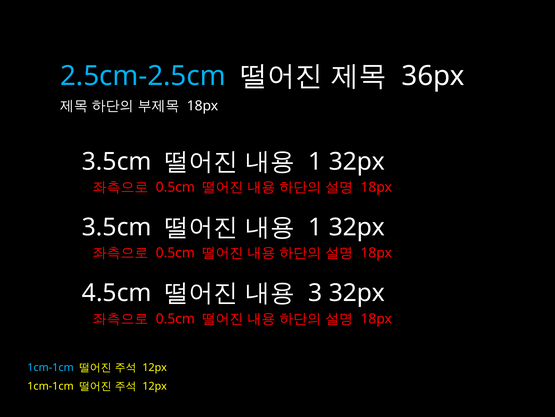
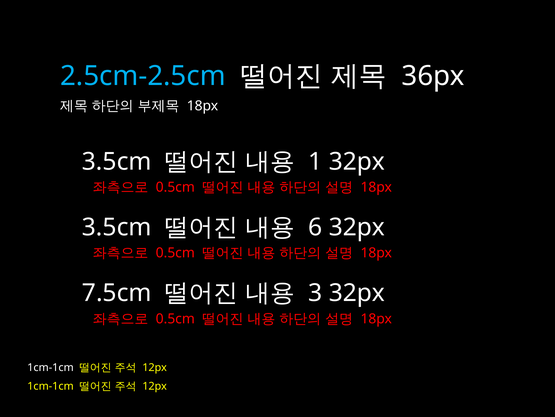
1: 1 -> 6 (315, 227)
4.5cm: 4.5cm -> 7.5cm (117, 292)
1cm-1cm colour: light blue -> white (50, 367)
